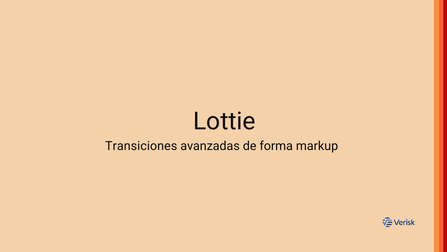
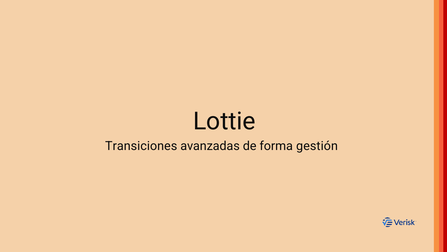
markup: markup -> gestión (317, 146)
